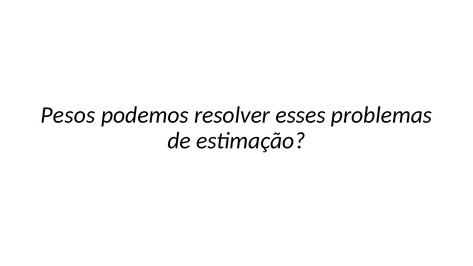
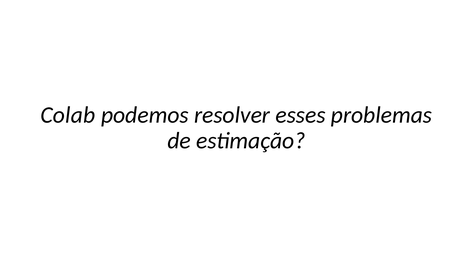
Pesos: Pesos -> Colab (68, 115)
